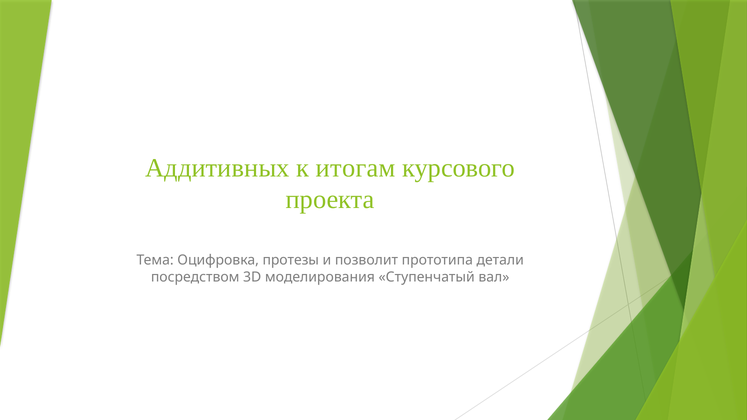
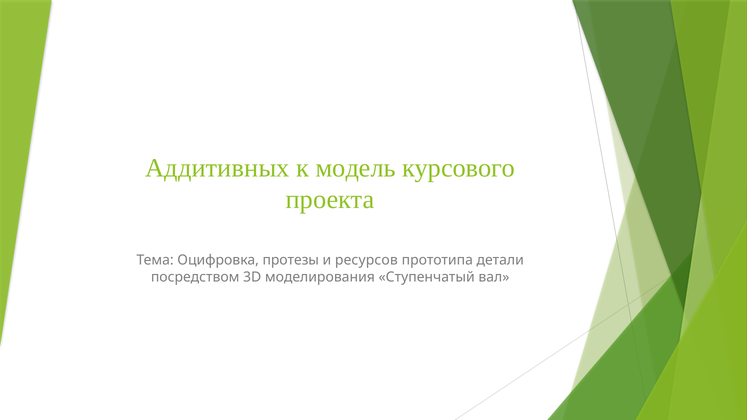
итогам: итогам -> модель (356, 168)
позволит: позволит -> ресурсов (366, 260)
